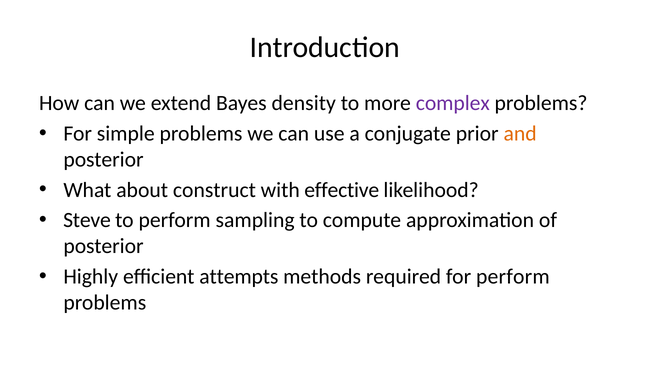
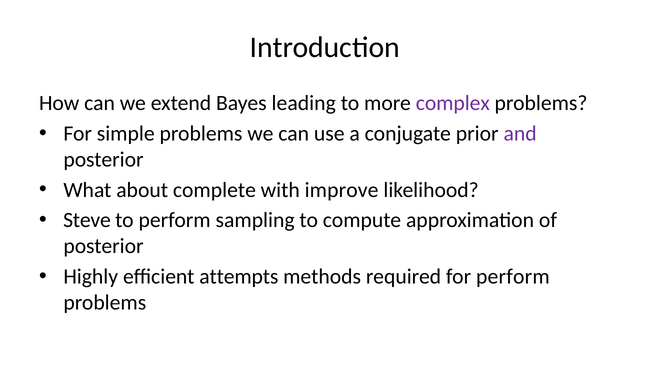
density: density -> leading (304, 103)
and colour: orange -> purple (520, 133)
construct: construct -> complete (214, 190)
effective: effective -> improve (342, 190)
